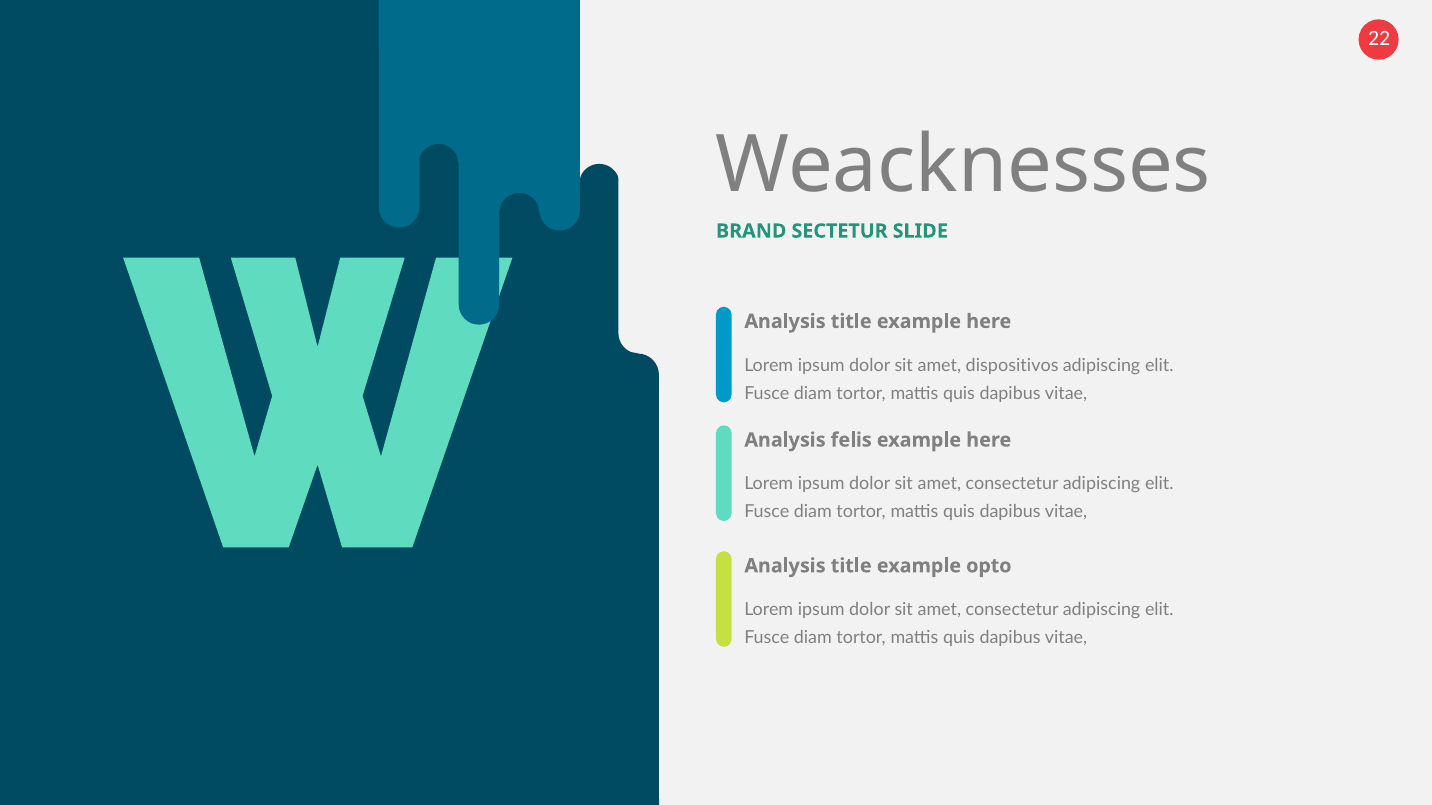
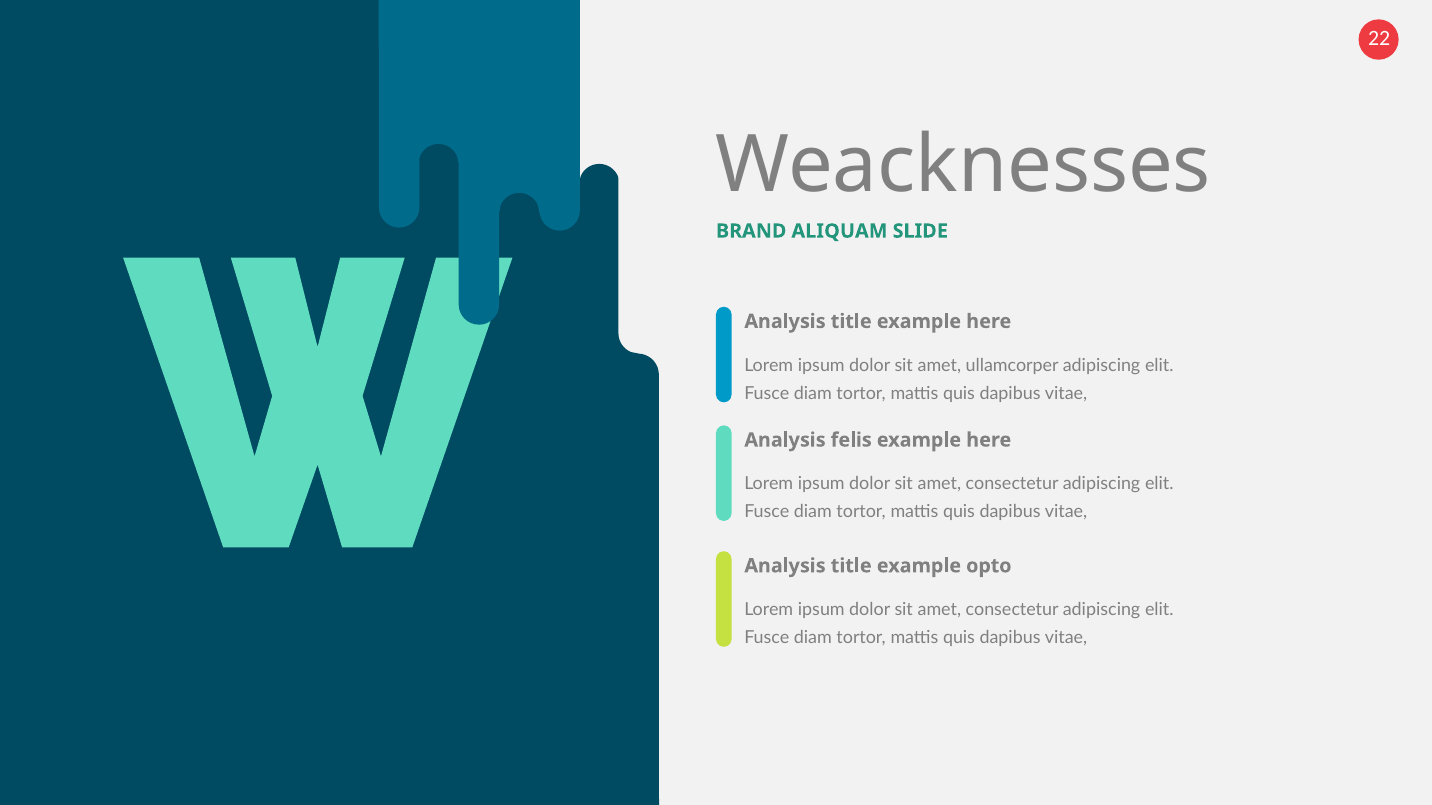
SECTETUR: SECTETUR -> ALIQUAM (839, 231)
dispositivos: dispositivos -> ullamcorper (1012, 366)
